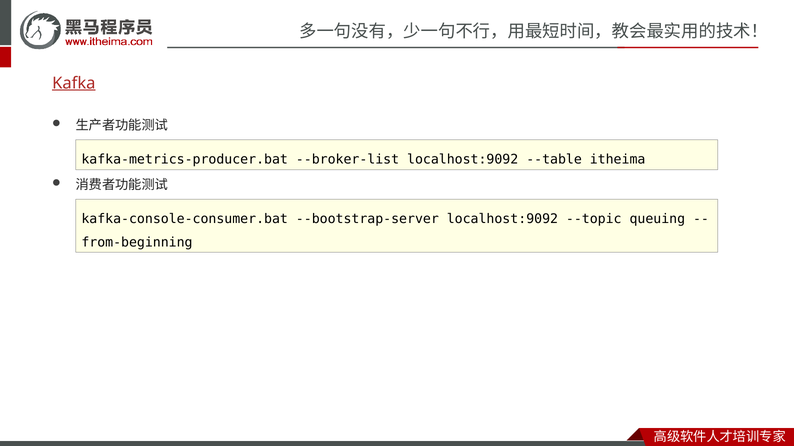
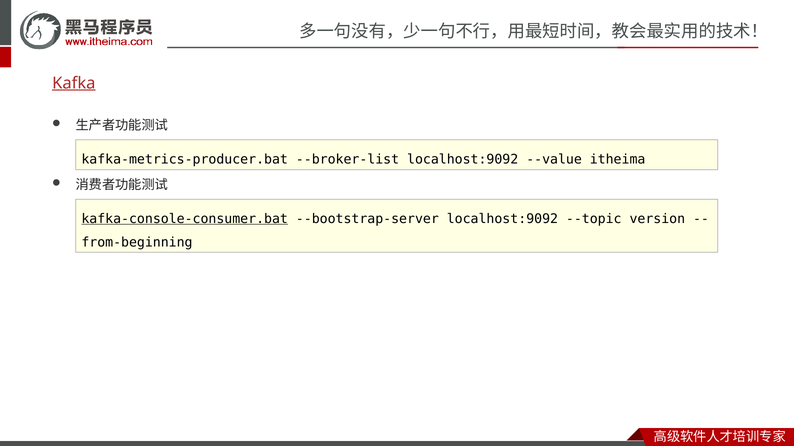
--table: --table -> --value (554, 160)
kafka-console-consumer.bat underline: none -> present (185, 219)
queuing: queuing -> version (657, 219)
